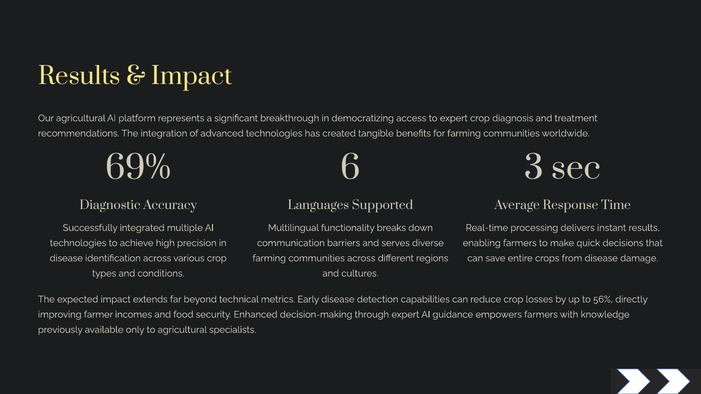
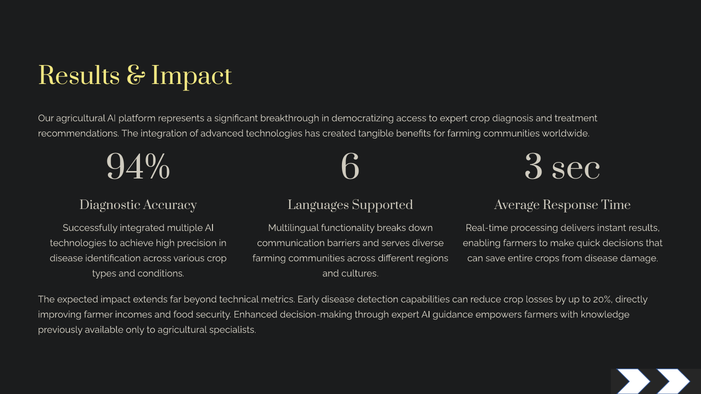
69%: 69% -> 94% (138, 169)
56%: 56% -> 20% (603, 300)
